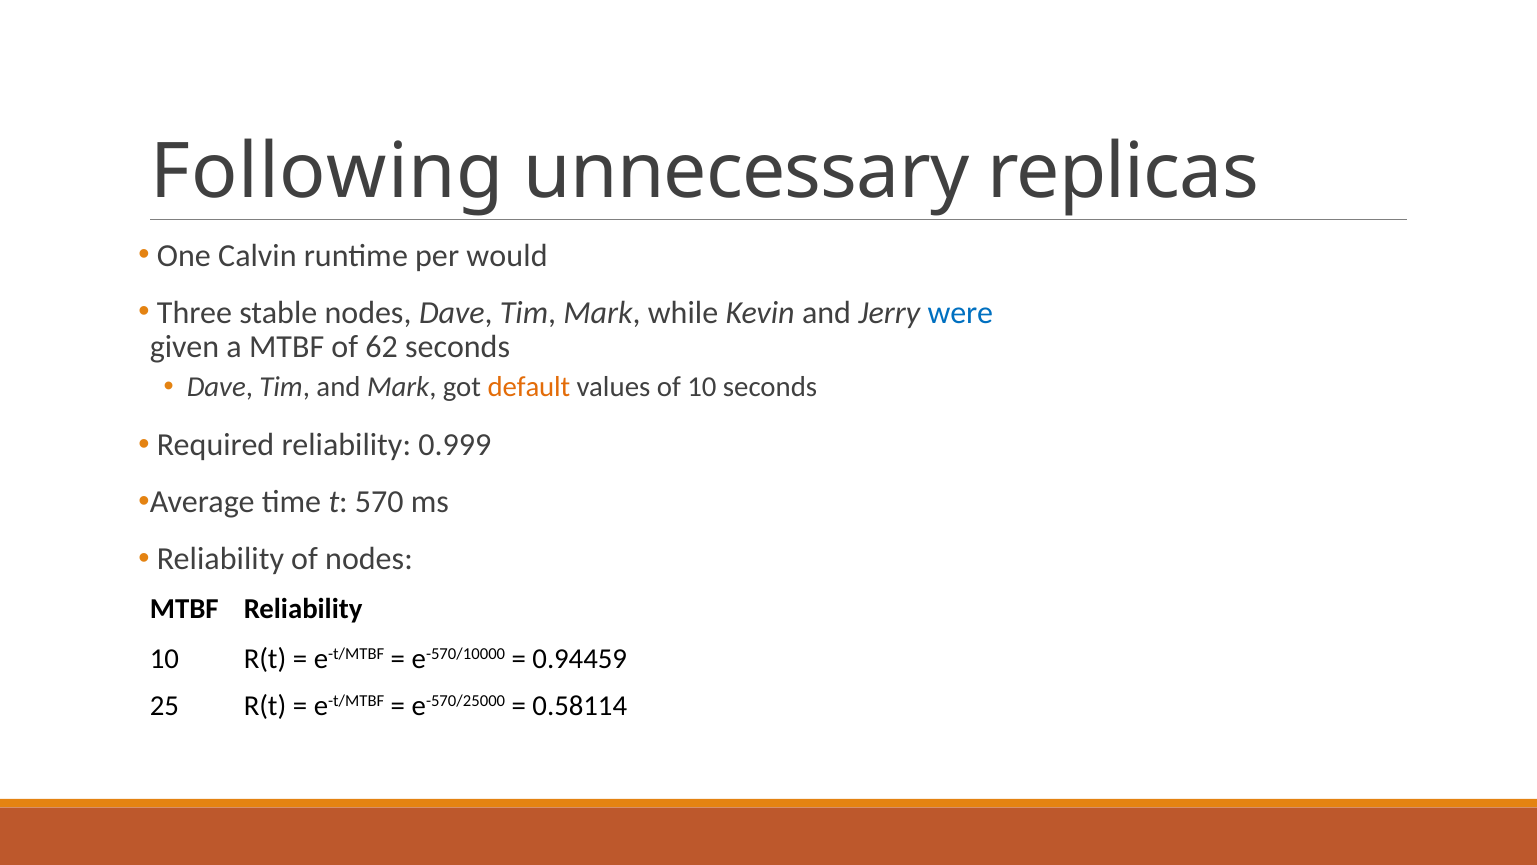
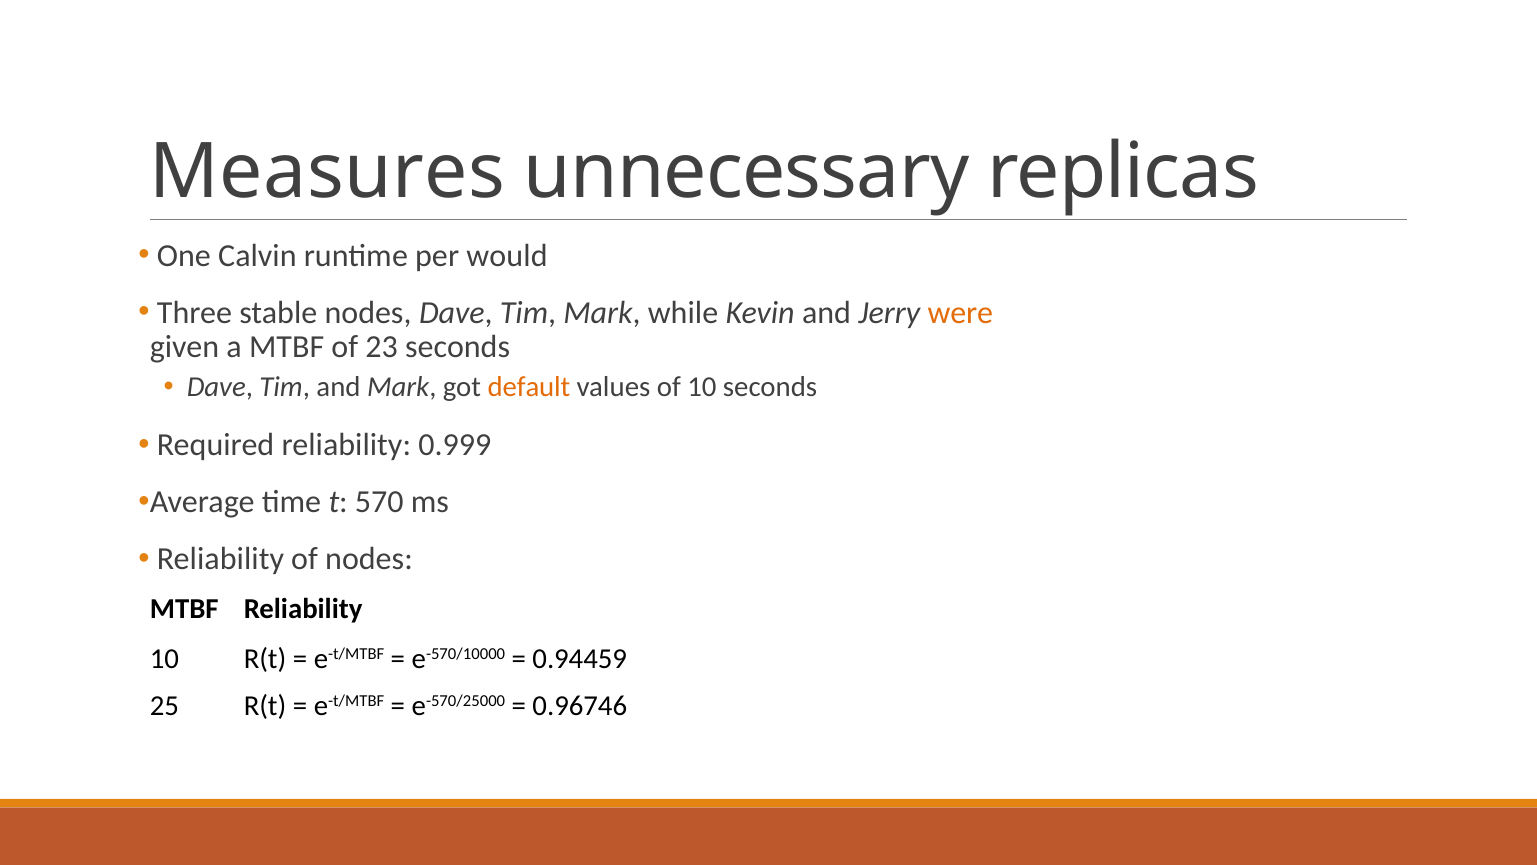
Following: Following -> Measures (328, 172)
were colour: blue -> orange (960, 313)
62: 62 -> 23 (382, 347)
0.58114: 0.58114 -> 0.96746 (580, 705)
